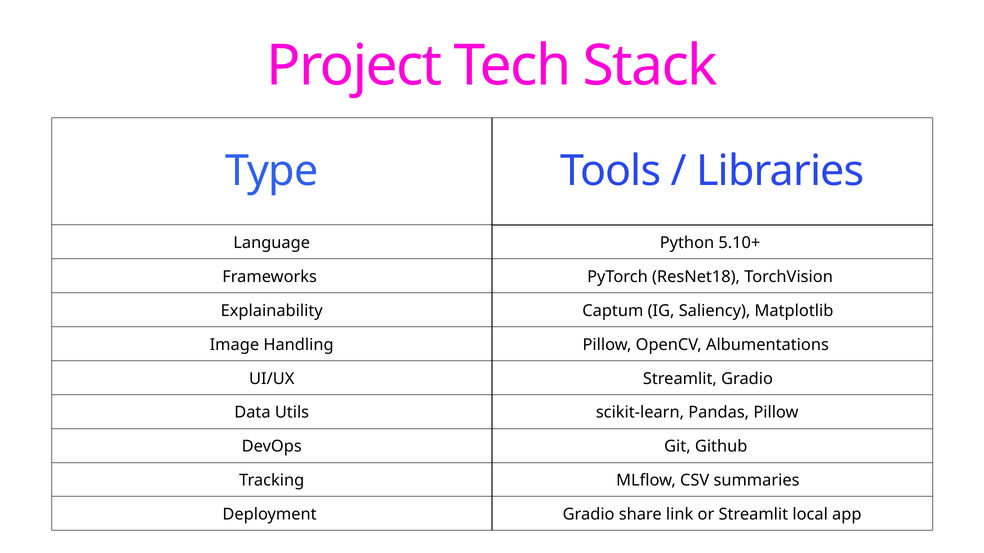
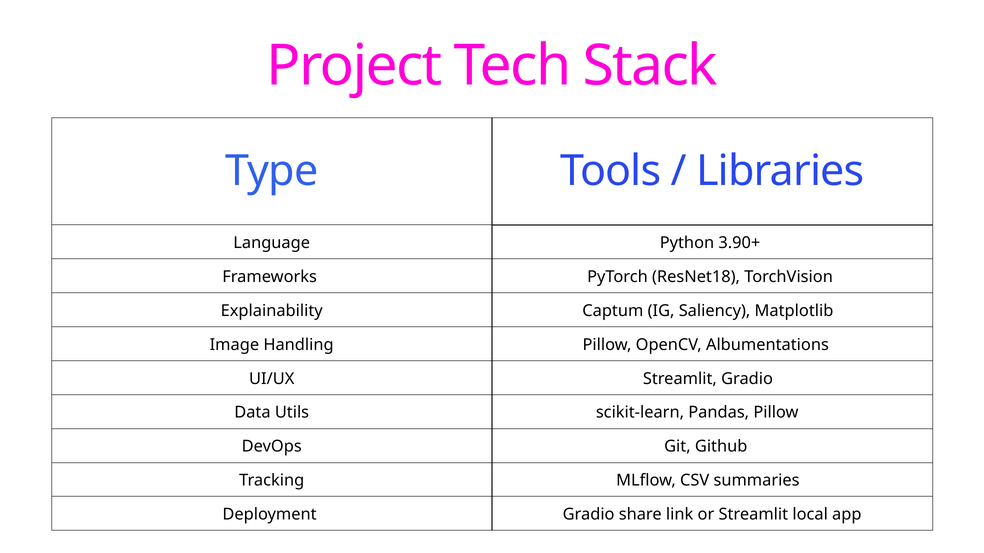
5.10+: 5.10+ -> 3.90+ (739, 243)
